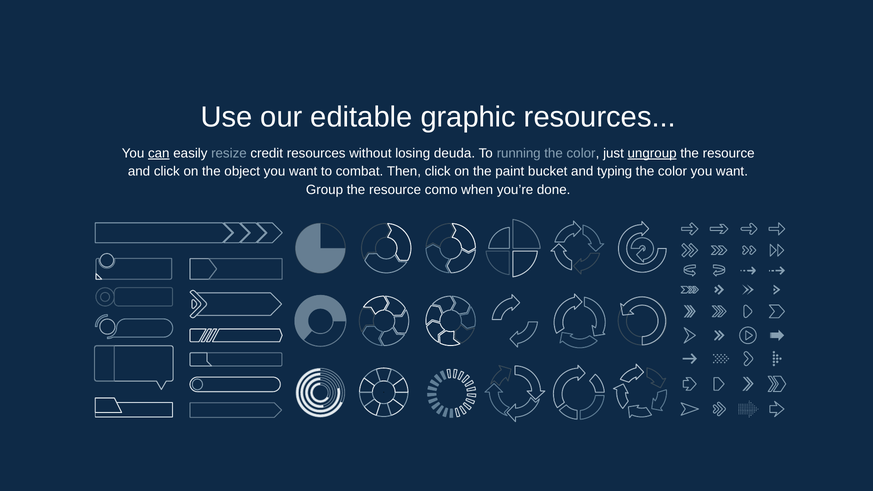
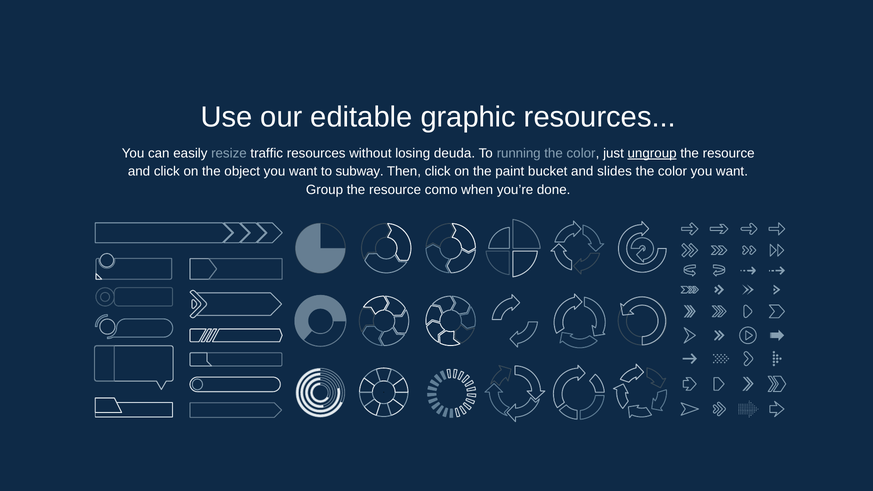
can underline: present -> none (159, 153)
credit: credit -> traffic (267, 153)
combat: combat -> subway (360, 172)
typing: typing -> slides (615, 172)
